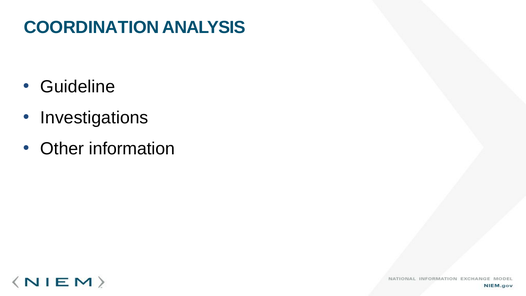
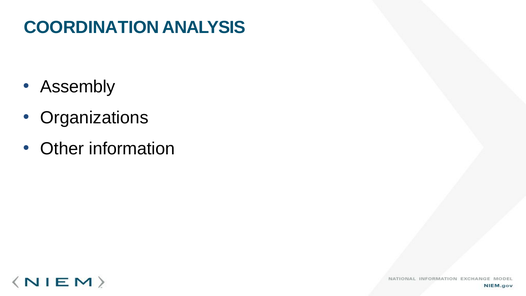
Guideline: Guideline -> Assembly (78, 87)
Investigations: Investigations -> Organizations (94, 118)
